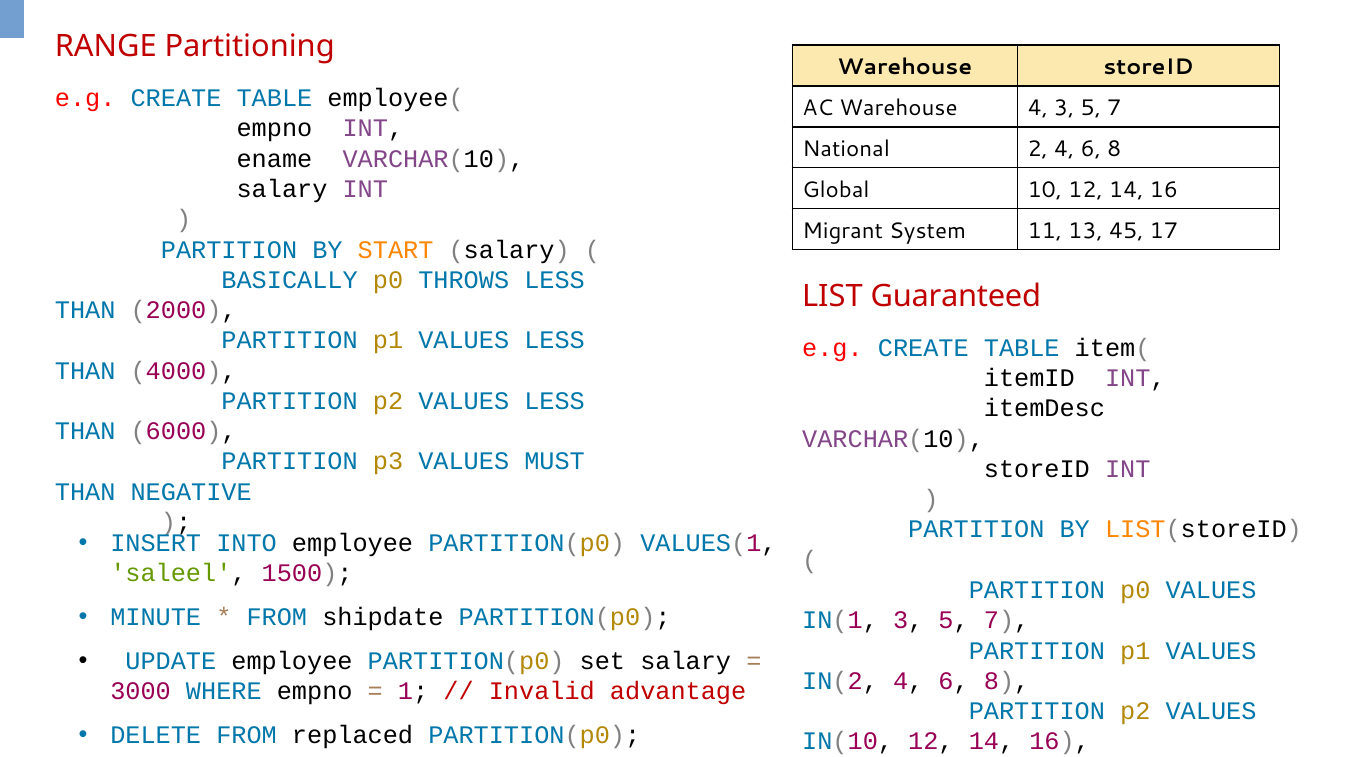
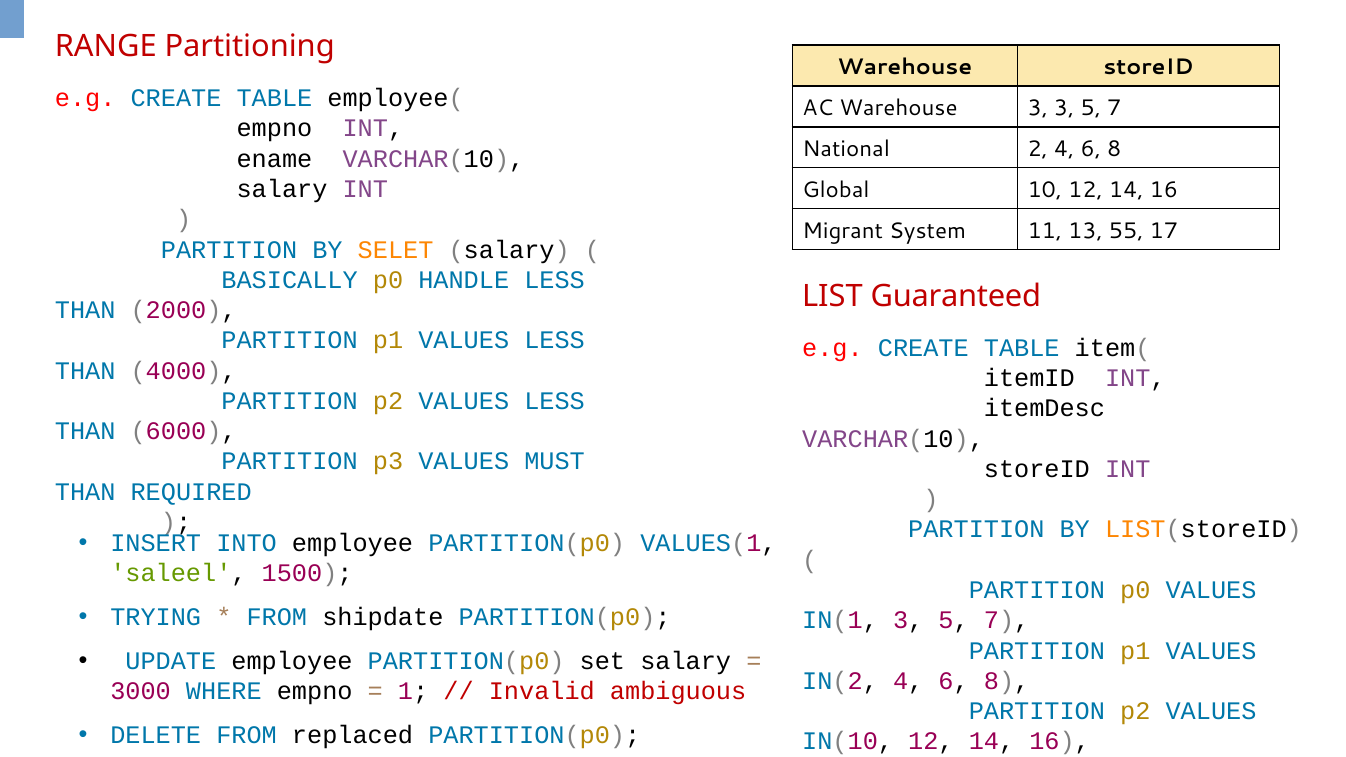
Warehouse 4: 4 -> 3 (1038, 108)
45: 45 -> 55 (1126, 231)
START: START -> SELET (396, 250)
THROWS: THROWS -> HANDLE (464, 280)
NEGATIVE: NEGATIVE -> REQUIRED (191, 492)
MINUTE: MINUTE -> TRYING (156, 617)
advantage: advantage -> ambiguous (678, 691)
